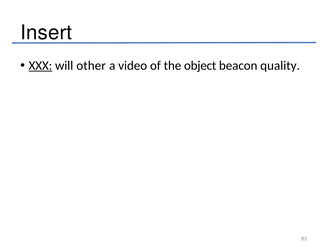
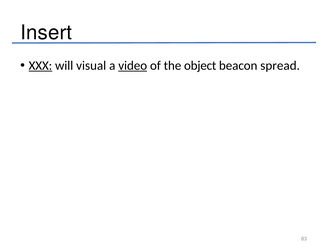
other: other -> visual (91, 66)
video underline: none -> present (133, 66)
quality: quality -> spread (280, 66)
